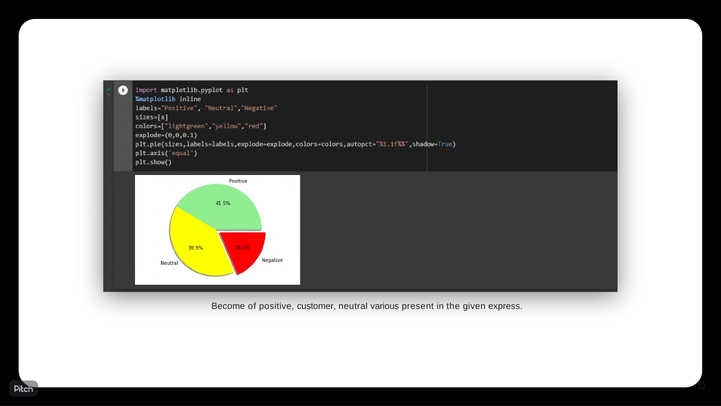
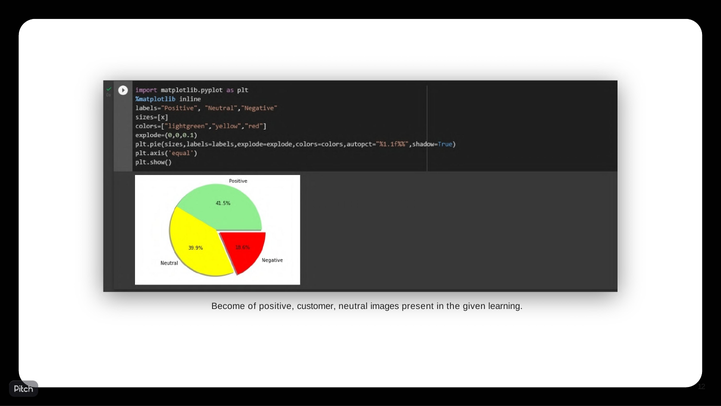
various: various -> images (385, 306)
express: express -> learning (505, 306)
